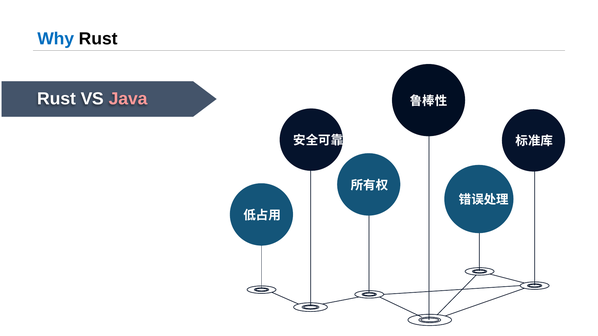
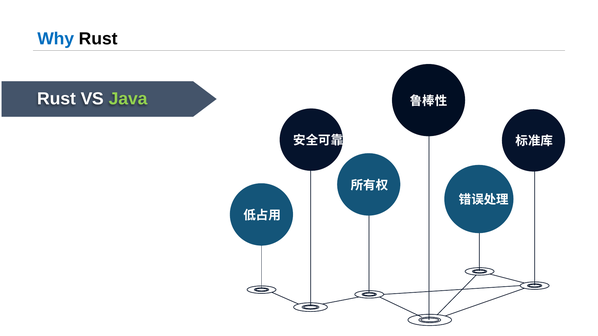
Java colour: pink -> light green (128, 99)
